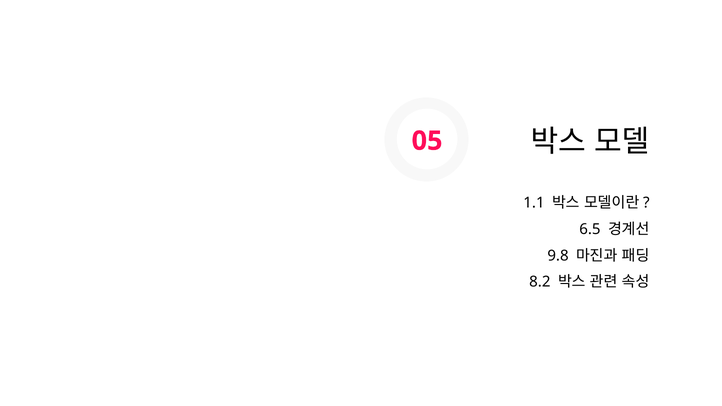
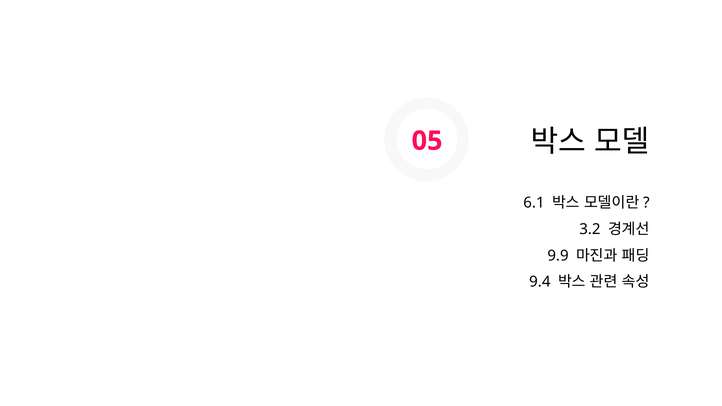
1.1: 1.1 -> 6.1 (534, 203)
6.5: 6.5 -> 3.2 (590, 229)
9.8: 9.8 -> 9.9 (558, 256)
8.2: 8.2 -> 9.4 (540, 282)
